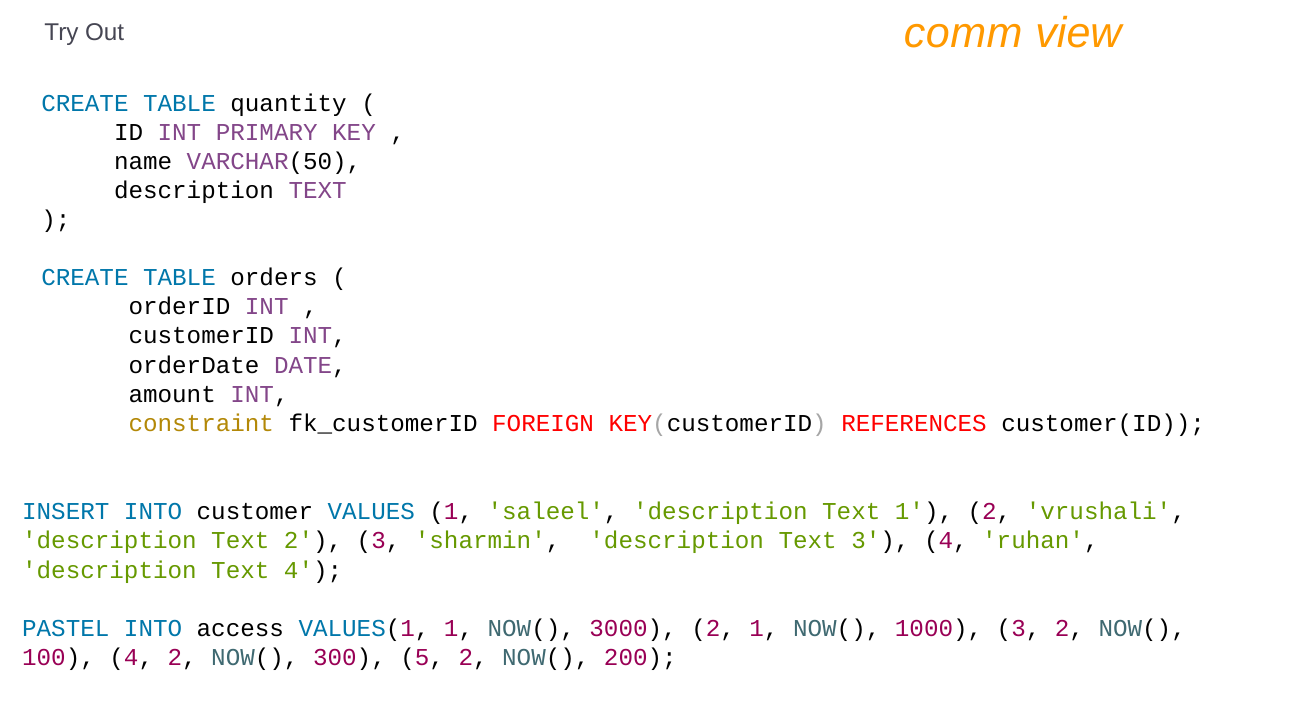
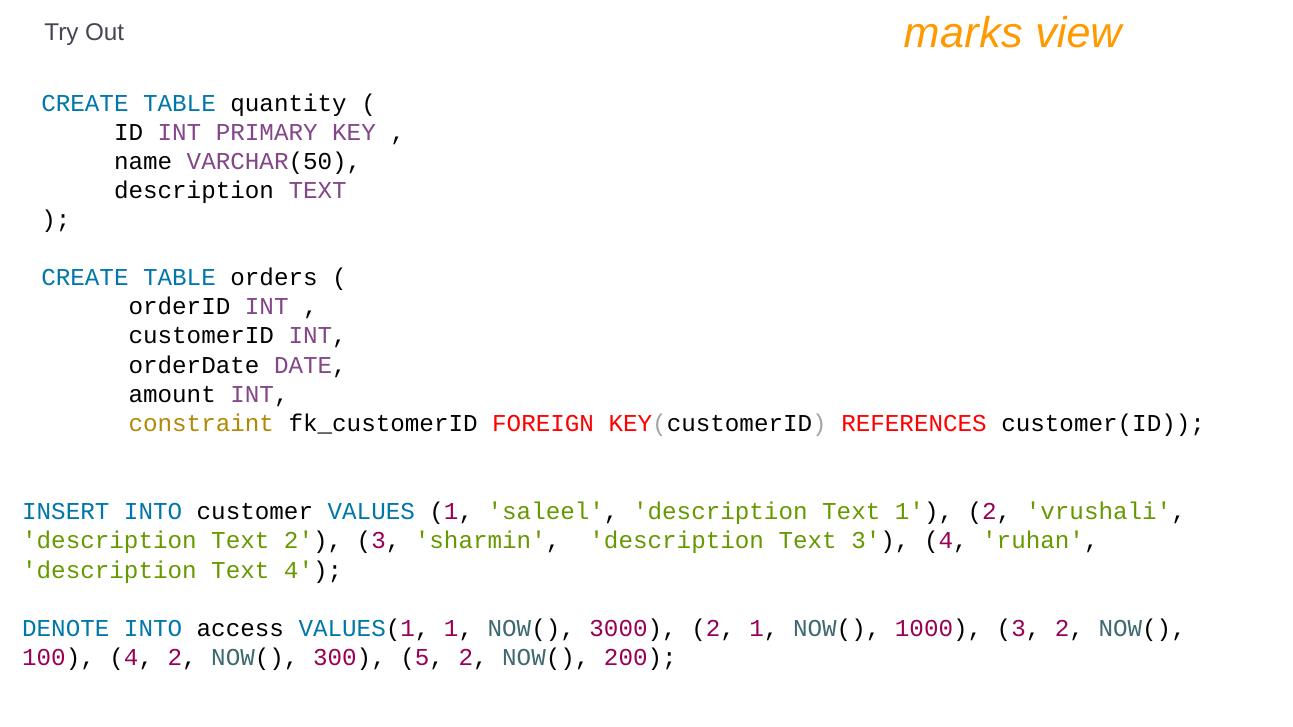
comm: comm -> marks (963, 34)
PASTEL: PASTEL -> DENOTE (66, 628)
